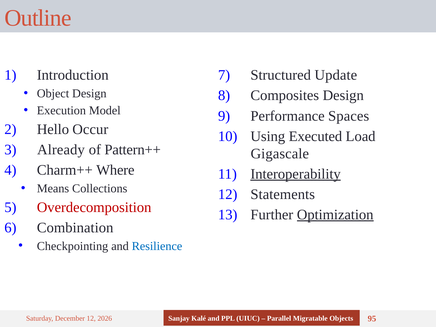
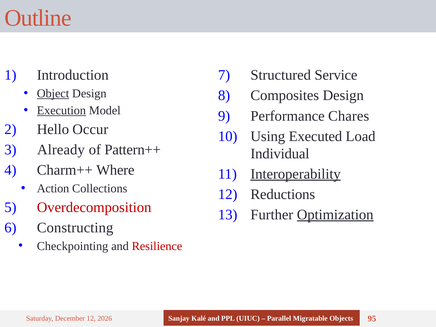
Update: Update -> Service (336, 75)
Object underline: none -> present (53, 93)
Execution underline: none -> present (61, 110)
Spaces: Spaces -> Chares (349, 116)
Gigascale: Gigascale -> Individual (280, 154)
Means: Means -> Action (53, 188)
Statements: Statements -> Reductions (283, 194)
Combination: Combination -> Constructing (75, 228)
Resilience colour: blue -> red (157, 246)
